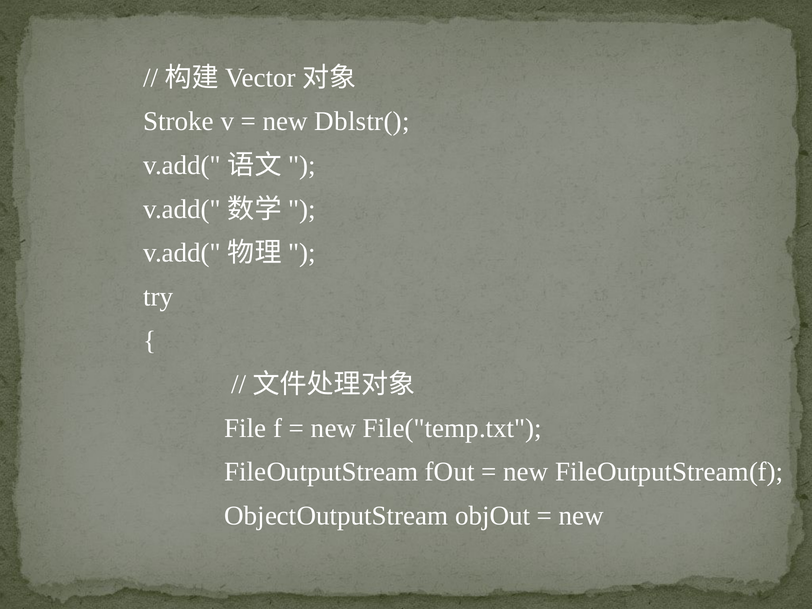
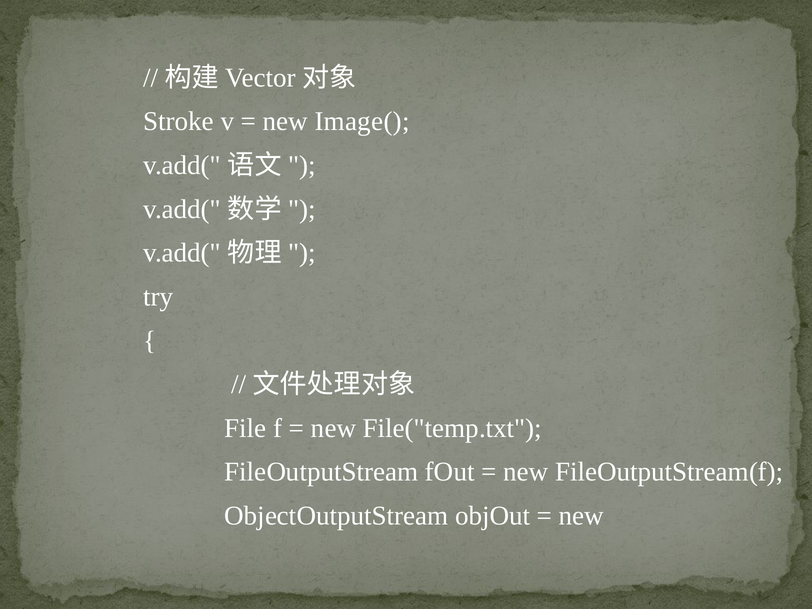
Dblstr(: Dblstr( -> Image( (362, 121)
